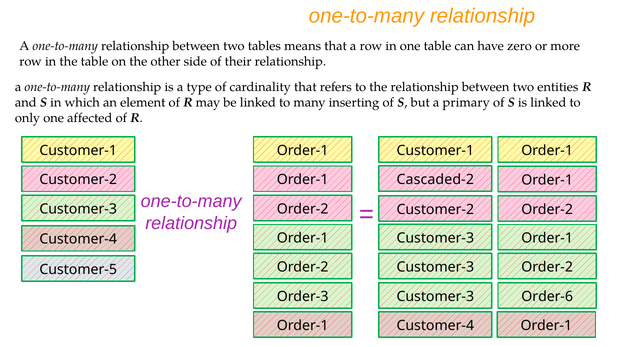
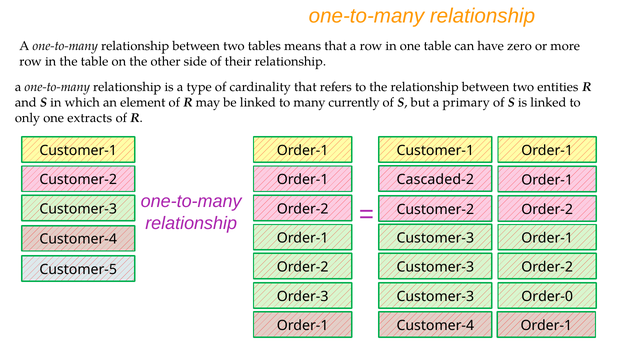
inserting: inserting -> currently (354, 103)
affected: affected -> extracts (90, 118)
Order-6: Order-6 -> Order-0 (547, 296)
